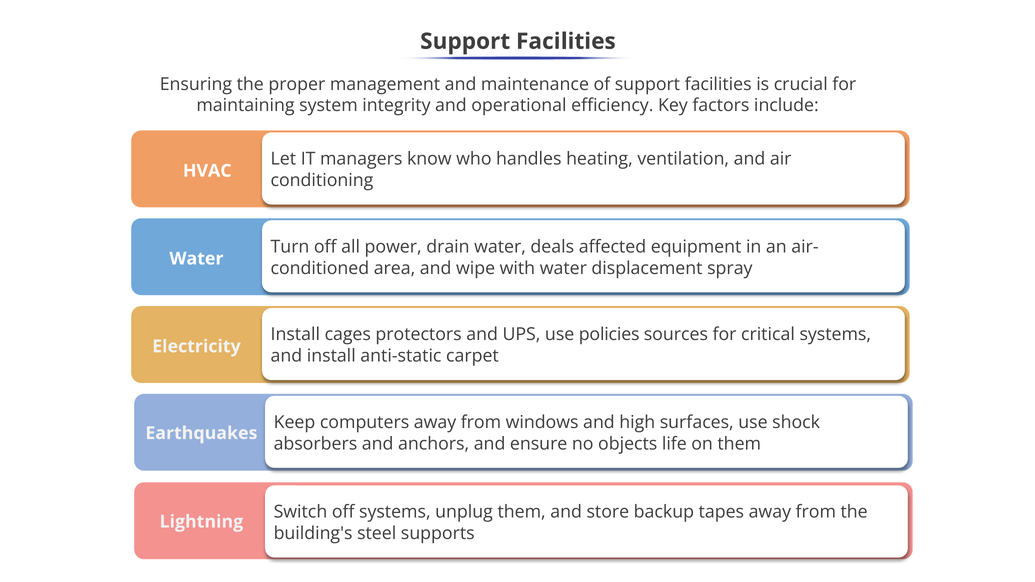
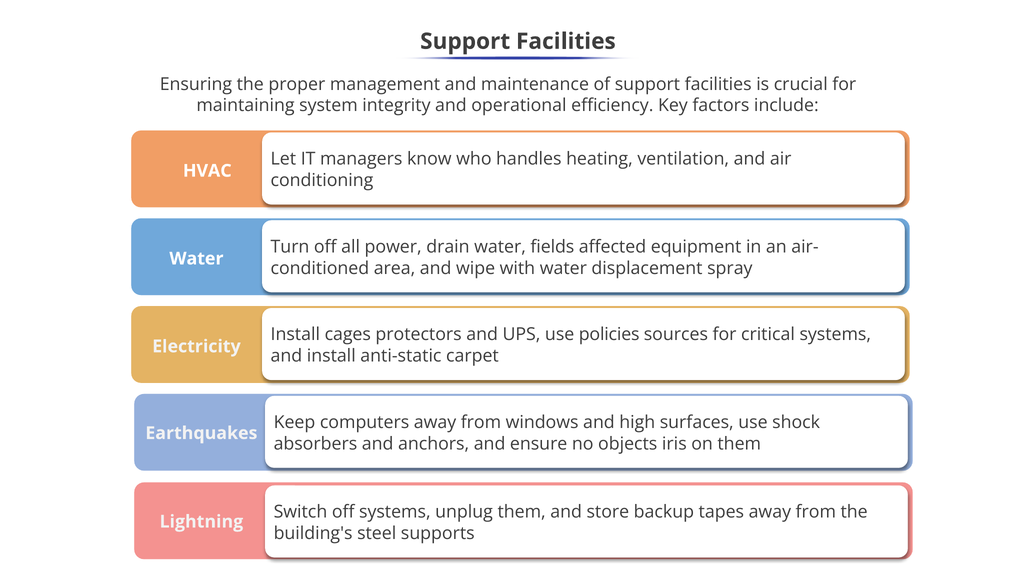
deals: deals -> fields (552, 247)
life: life -> iris (674, 444)
